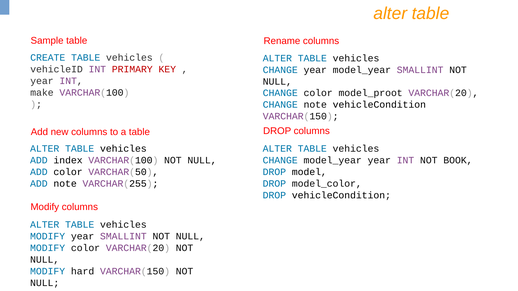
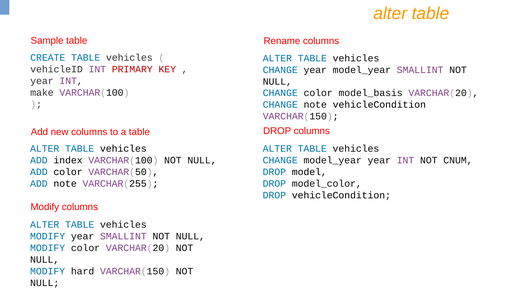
model_proot: model_proot -> model_basis (371, 93)
BOOK: BOOK -> CNUM (458, 161)
